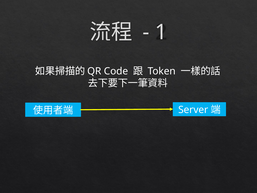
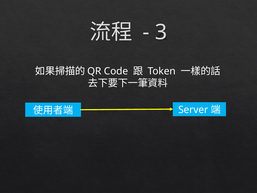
1: 1 -> 3 (161, 32)
